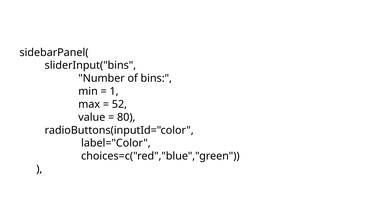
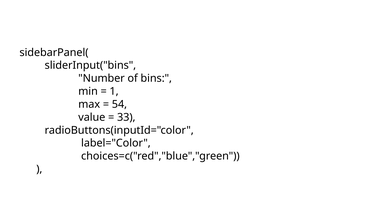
52: 52 -> 54 (119, 104)
80: 80 -> 33 (126, 117)
